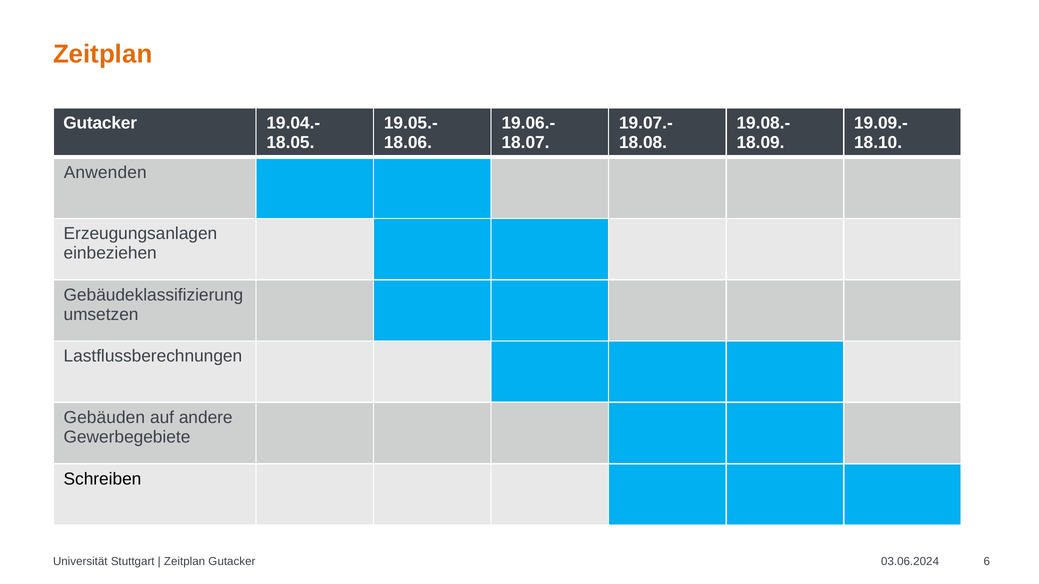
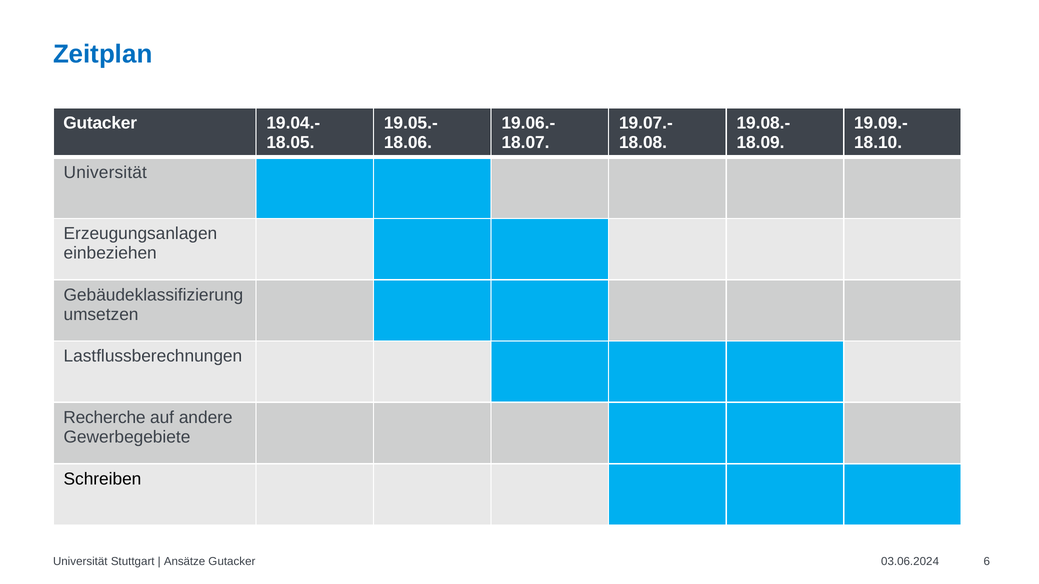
Zeitplan colour: orange -> blue (103, 54)
Anwenden: Anwenden -> Universität (105, 172)
Gebäuden: Gebäuden -> Recherche (104, 418)
Zeitplan: Zeitplan -> Ansätze (185, 562)
